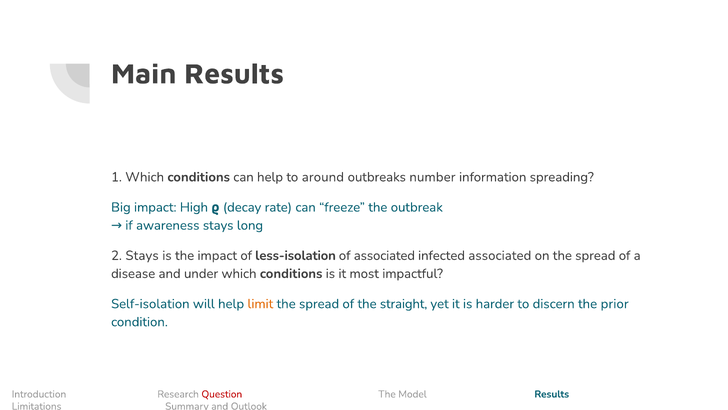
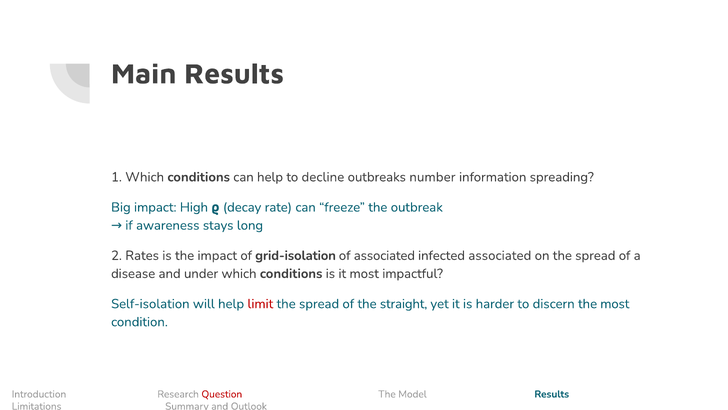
around: around -> decline (323, 177)
2 Stays: Stays -> Rates (142, 255)
less-isolation: less-isolation -> grid-isolation (296, 255)
limit colour: orange -> red (260, 303)
the prior: prior -> most (615, 303)
